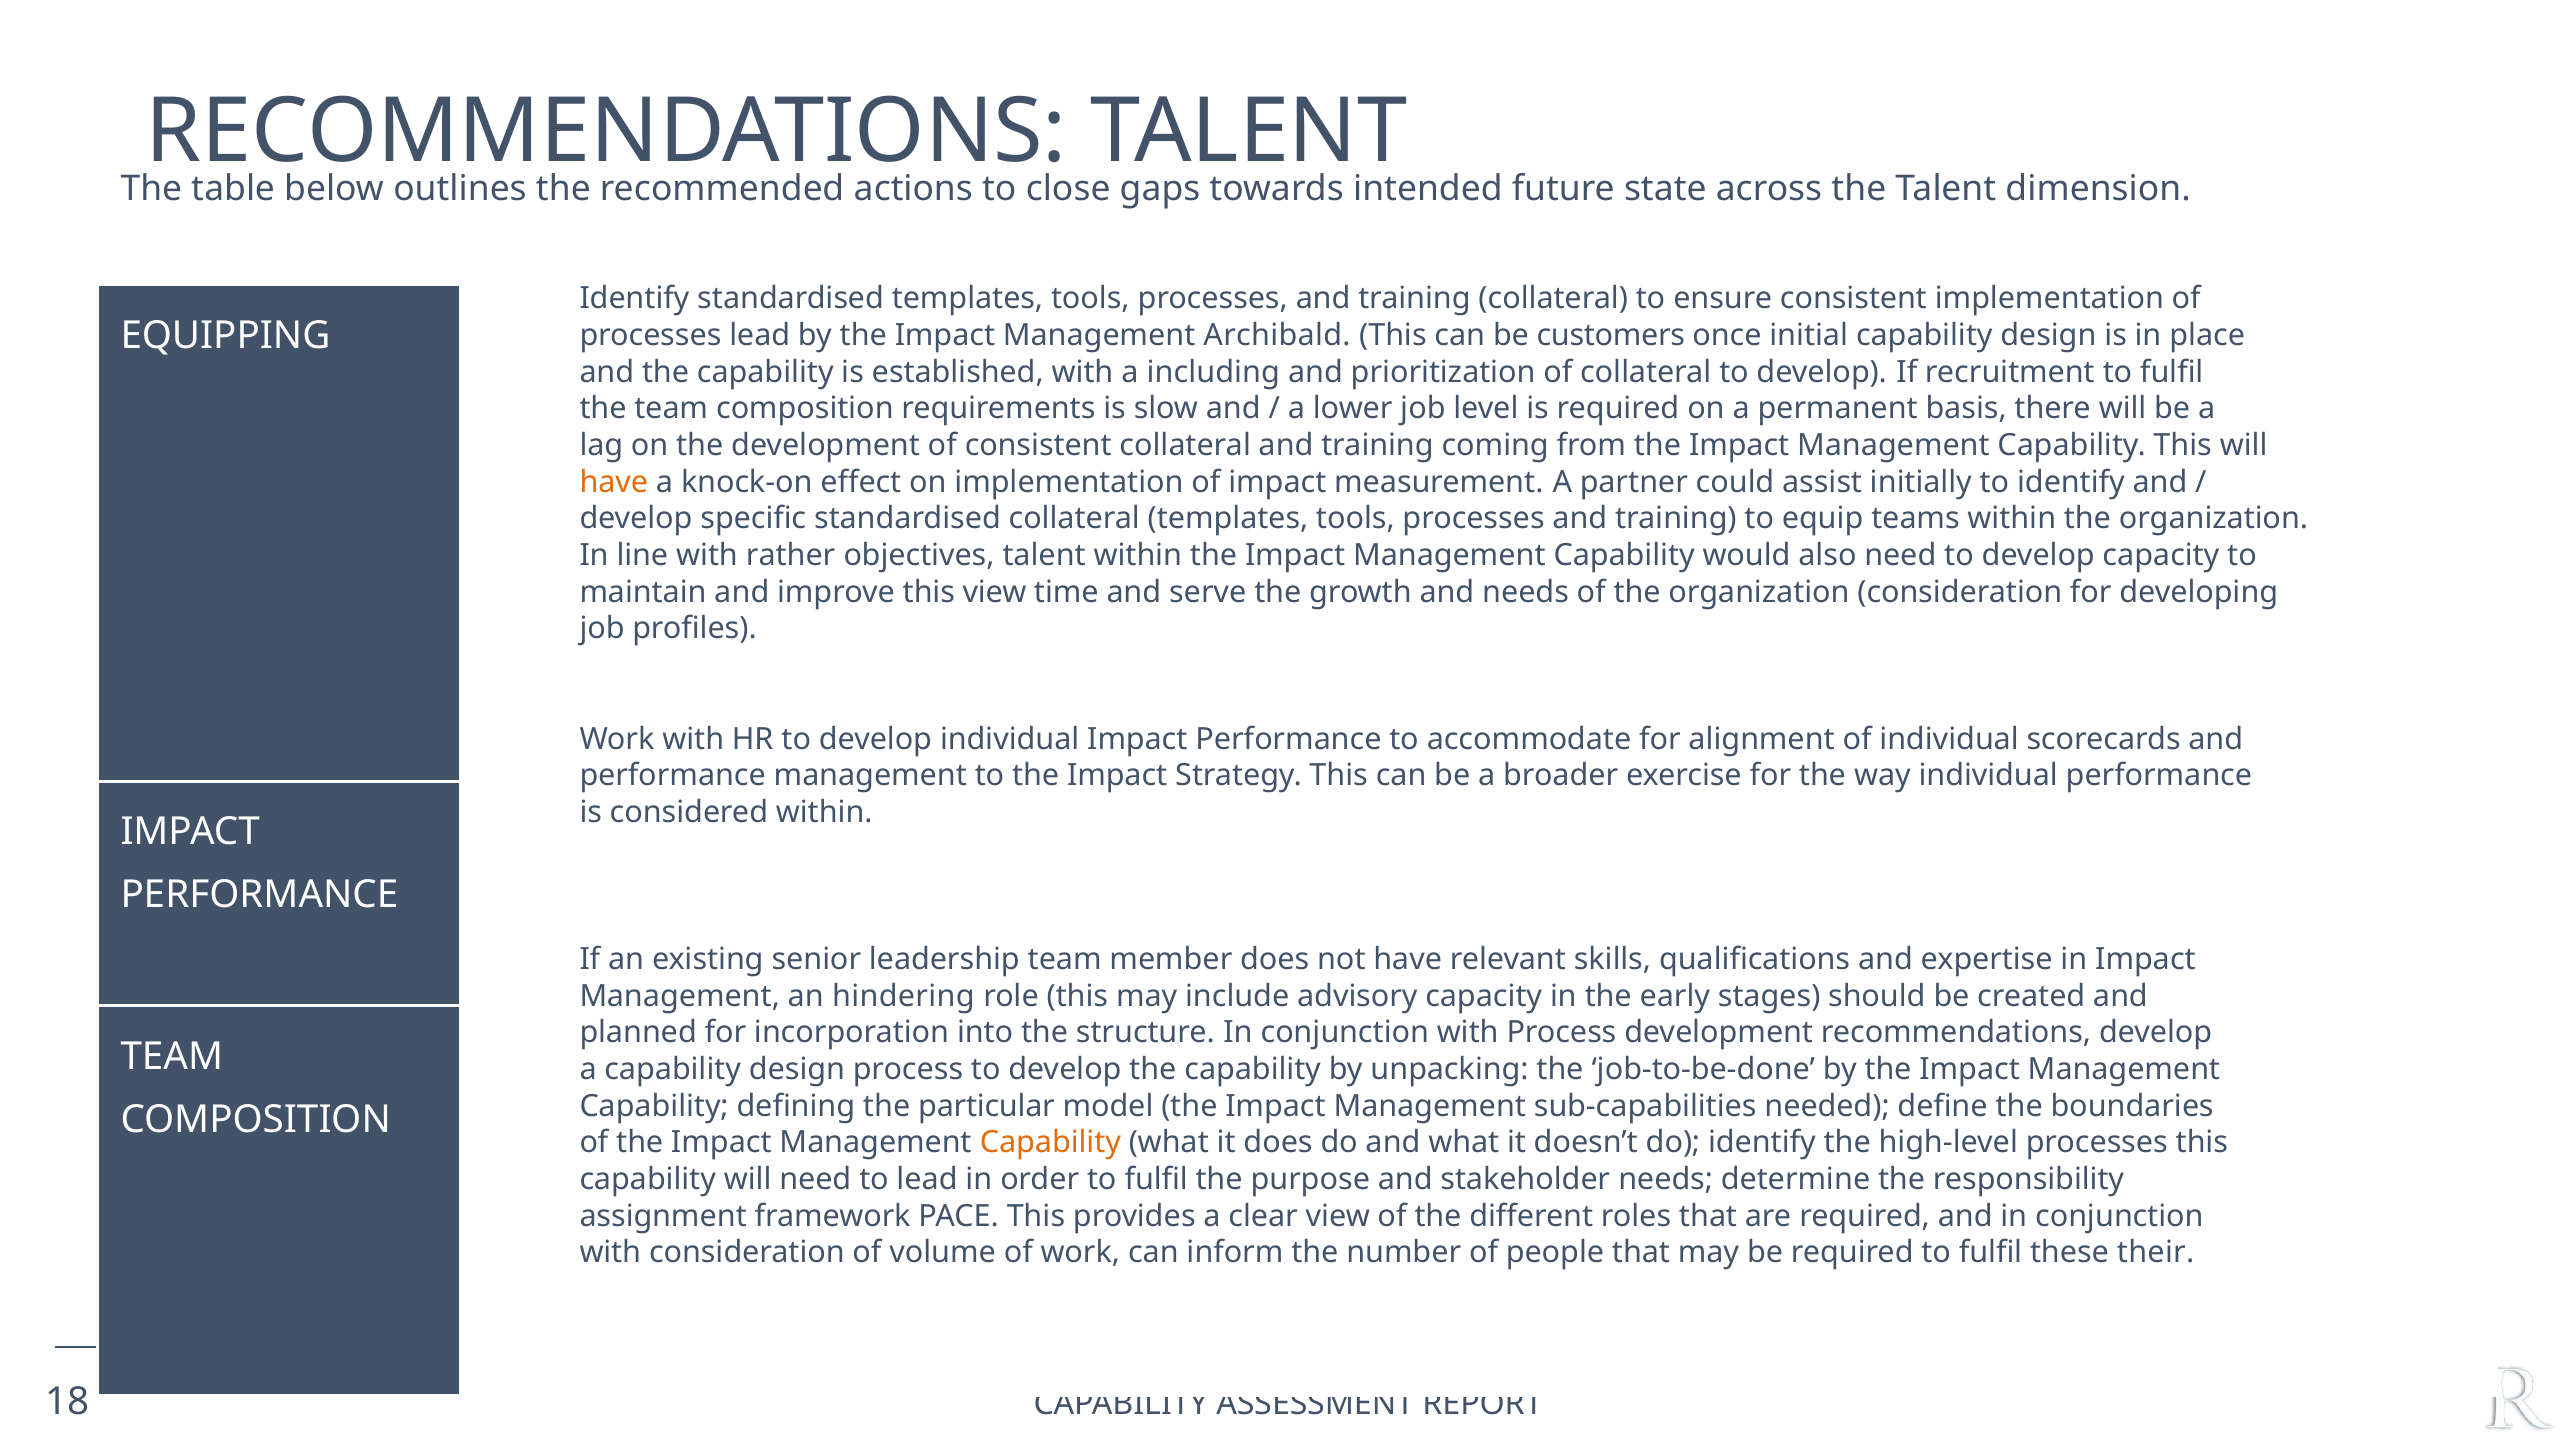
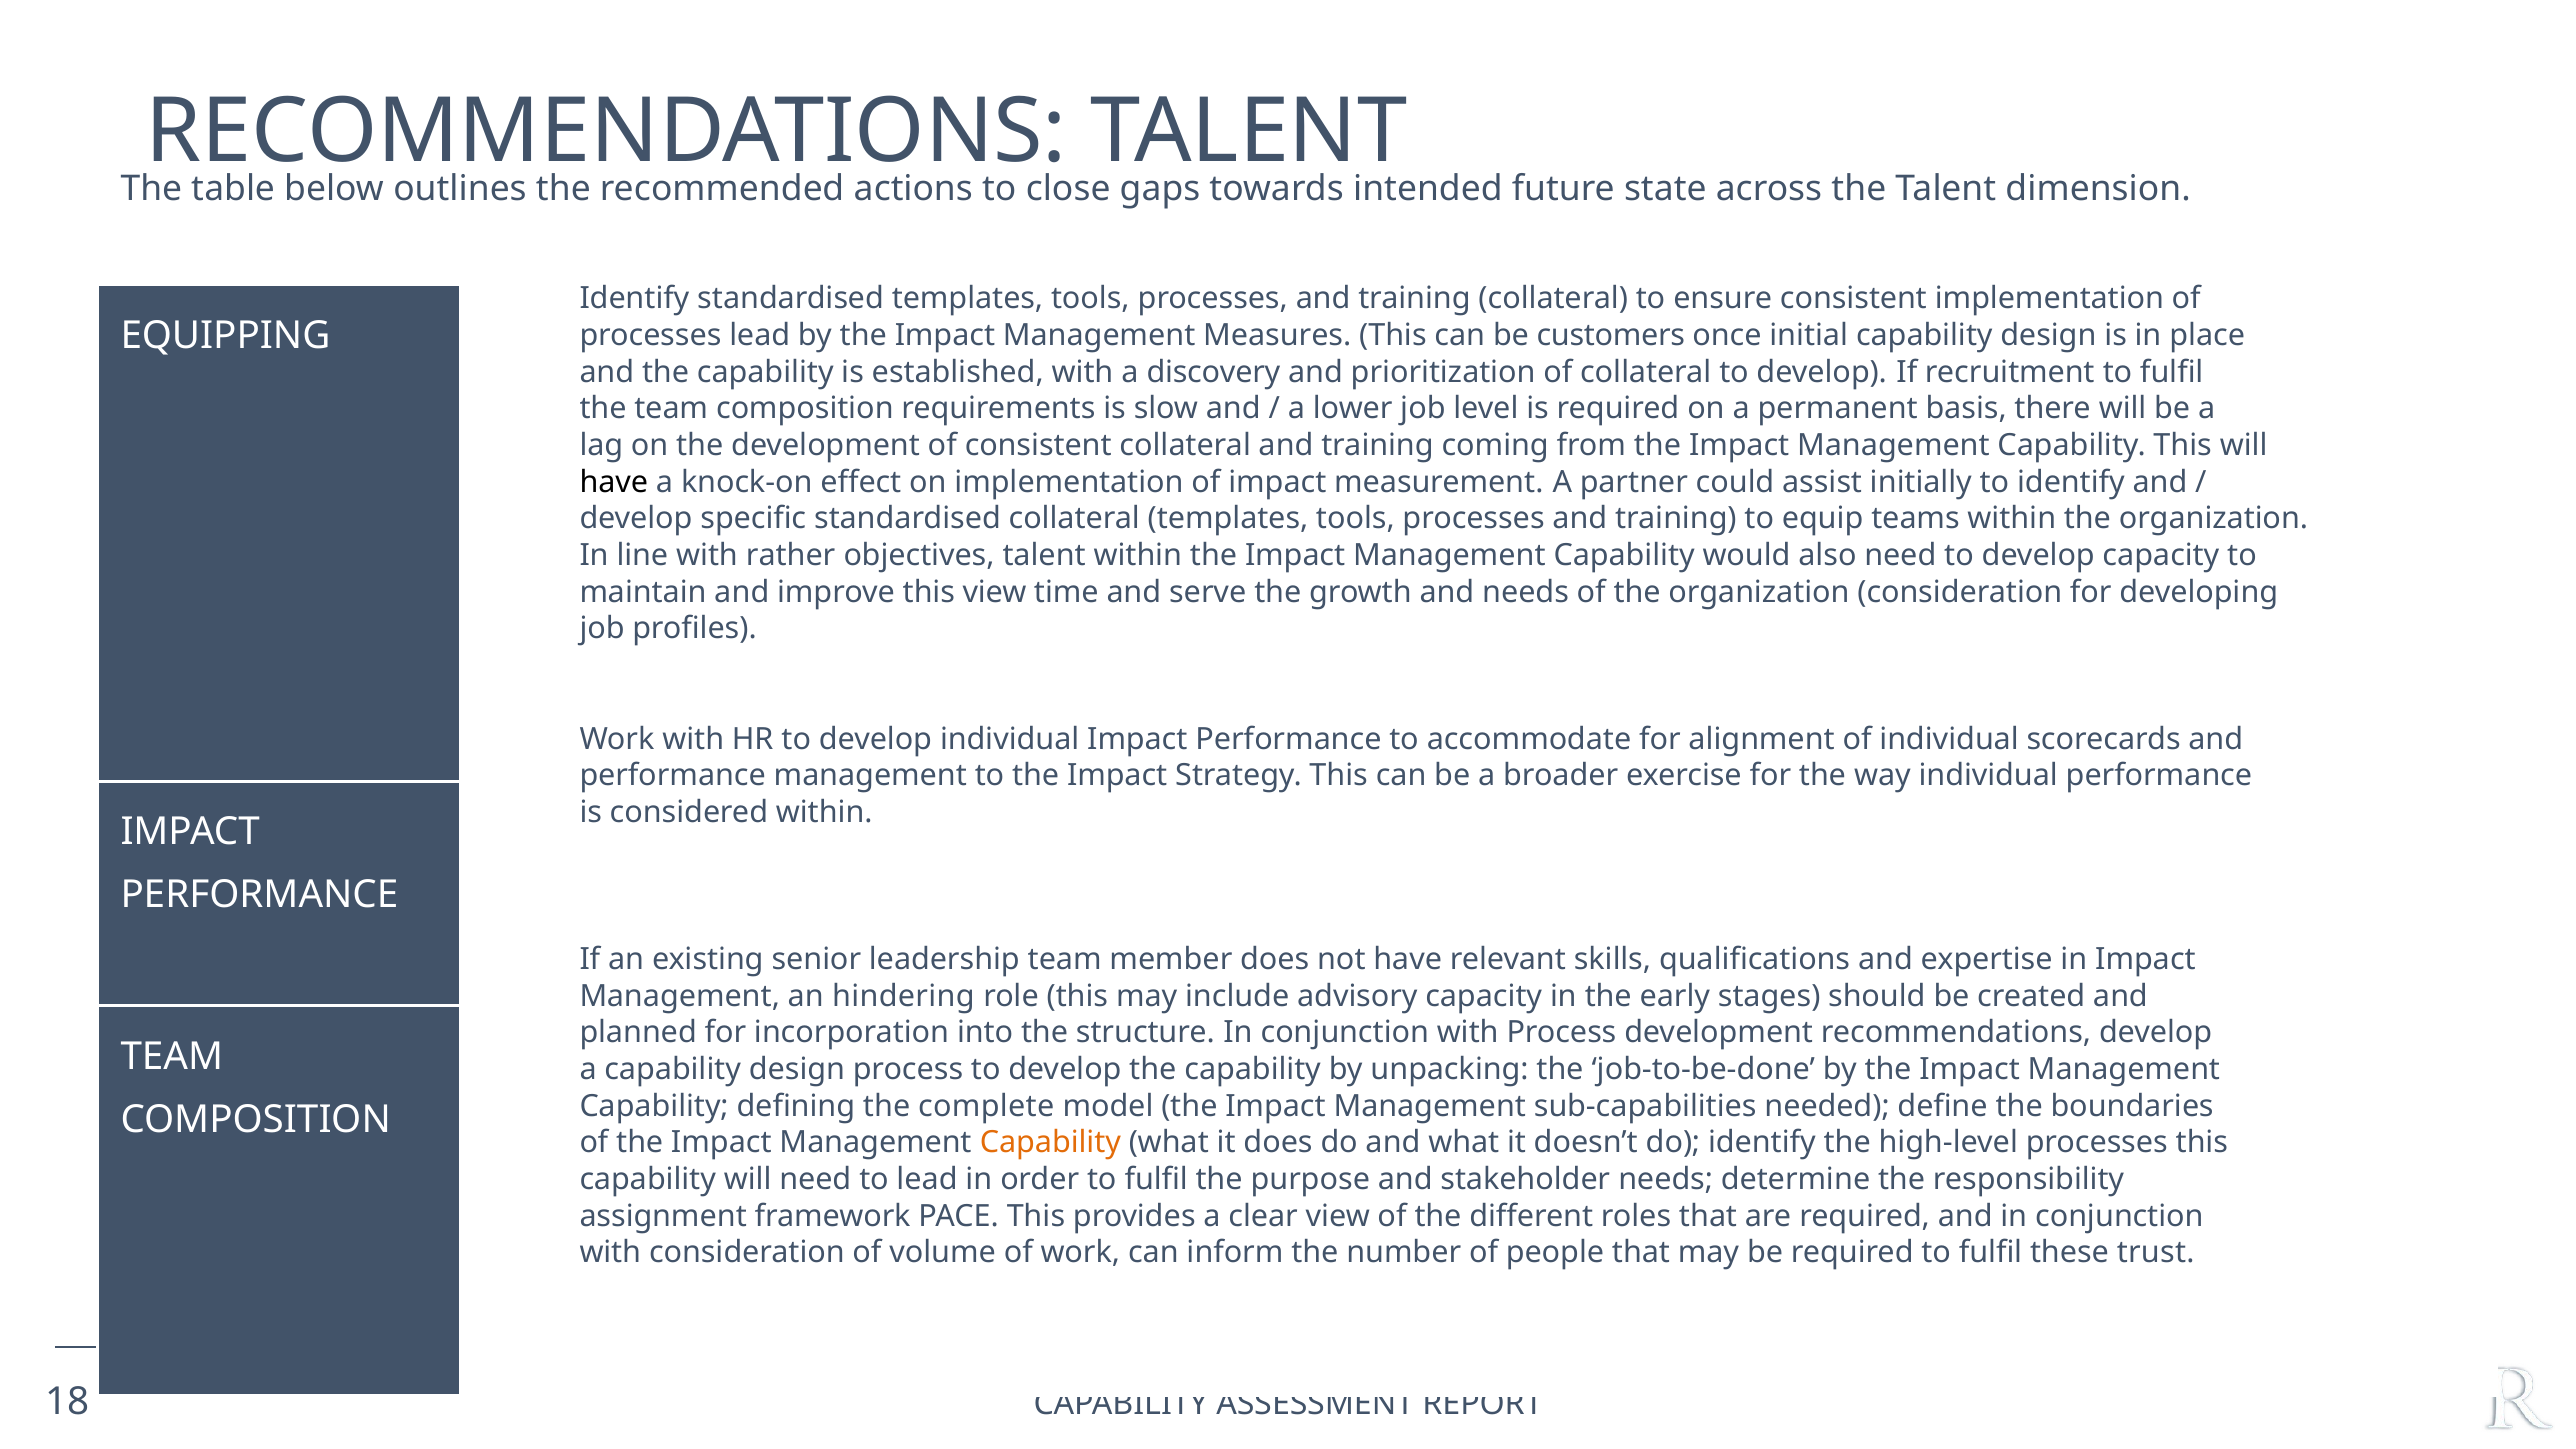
Archibald: Archibald -> Measures (1277, 335)
including: including -> discovery (1213, 372)
have colour: orange -> black (614, 482)
particular: particular -> complete (986, 1106)
their: their -> trust (2156, 1253)
